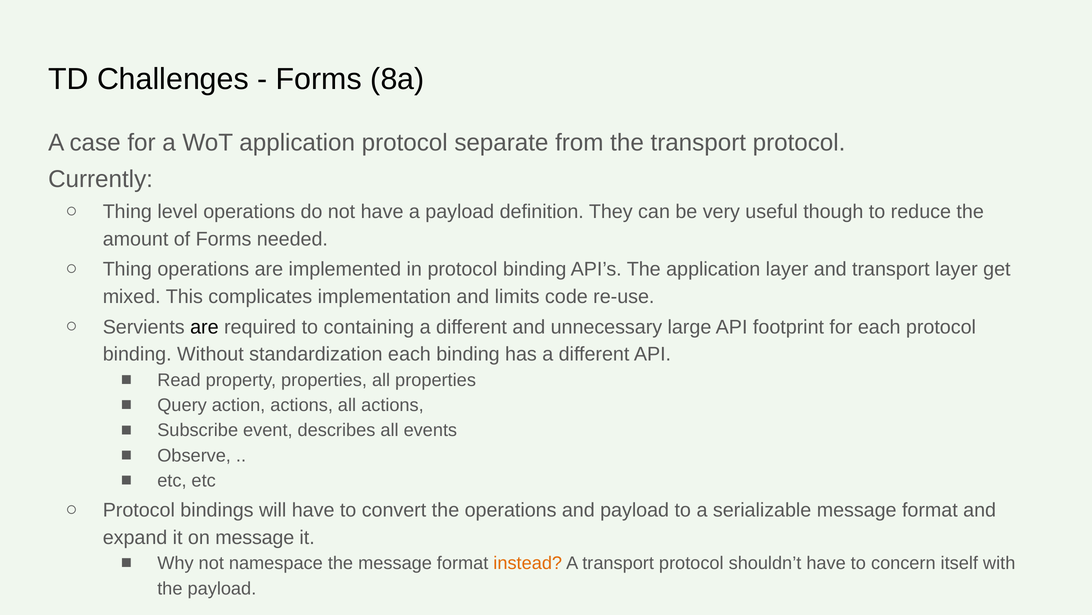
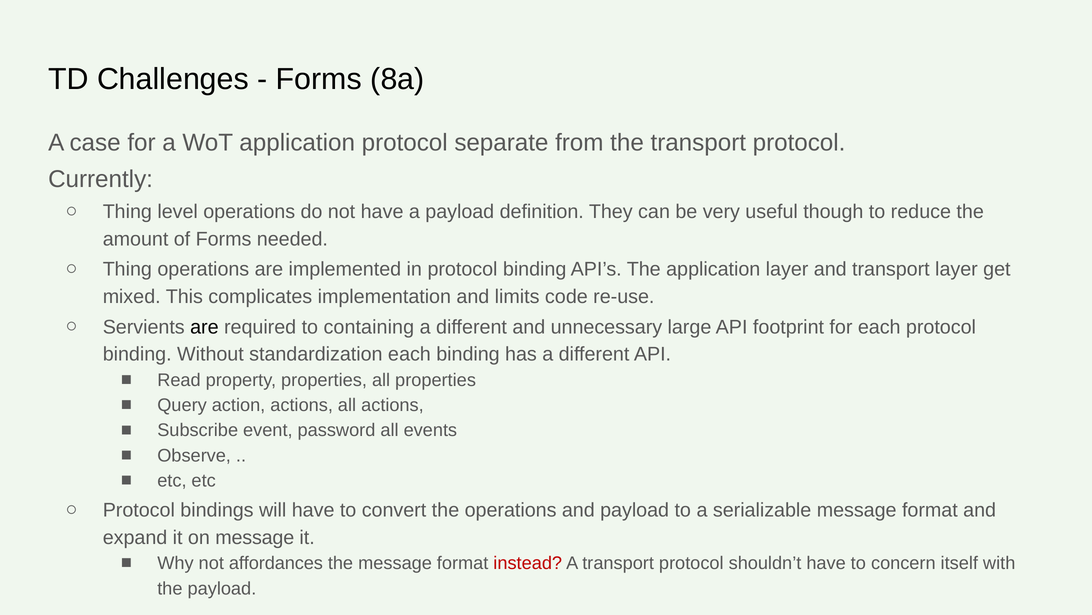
describes: describes -> password (336, 430)
namespace: namespace -> affordances (276, 563)
instead colour: orange -> red (528, 563)
